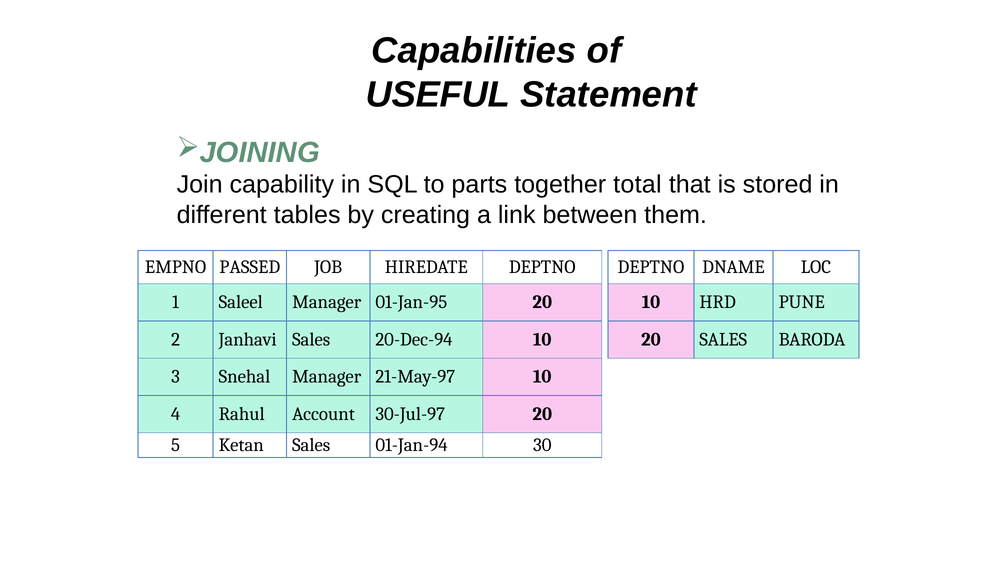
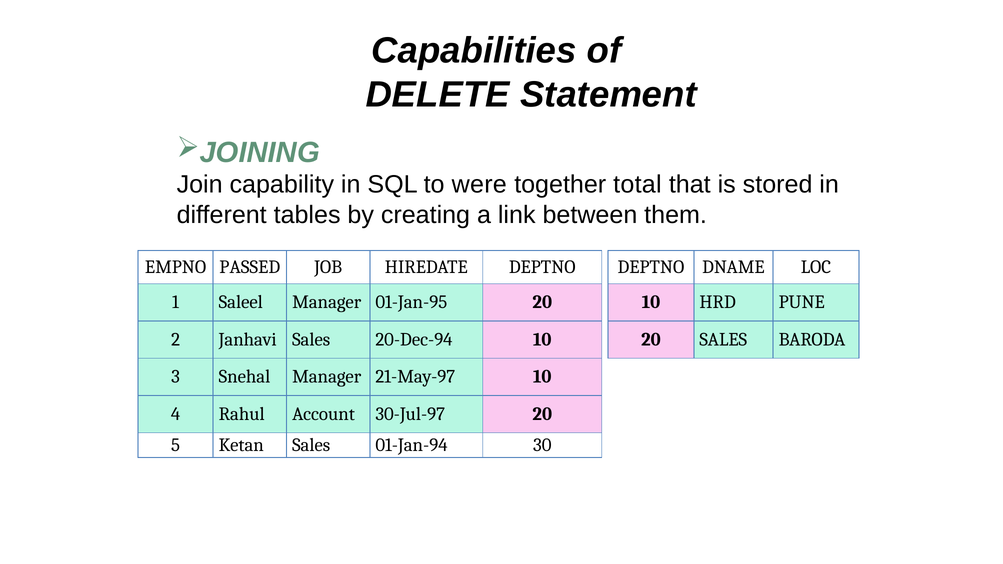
USEFUL: USEFUL -> DELETE (438, 95)
parts: parts -> were (479, 185)
